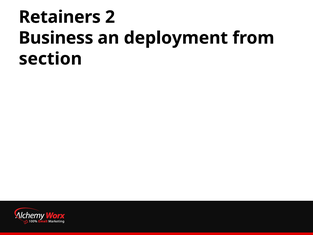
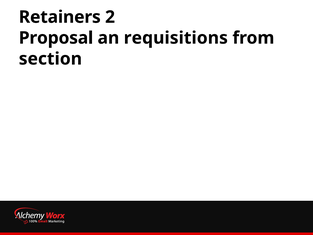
Business: Business -> Proposal (56, 38)
deployment: deployment -> requisitions (176, 38)
